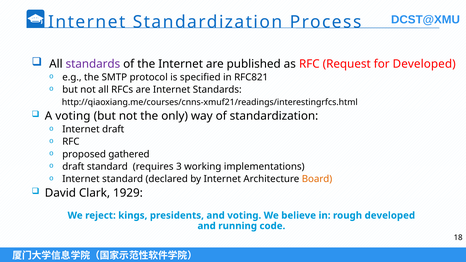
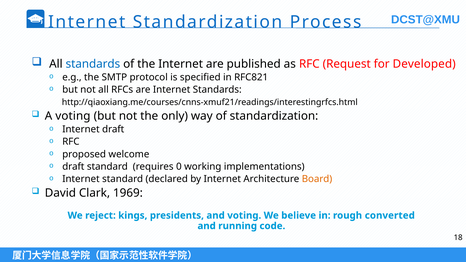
standards colour: purple -> blue (93, 64)
gathered: gathered -> welcome (129, 154)
3: 3 -> 0 (179, 167)
1929: 1929 -> 1969 (128, 193)
rough developed: developed -> converted (390, 216)
